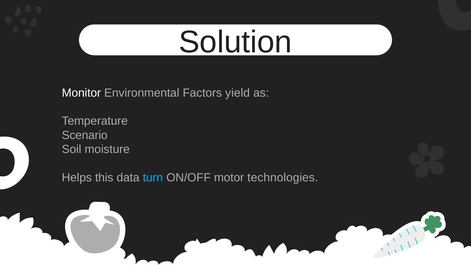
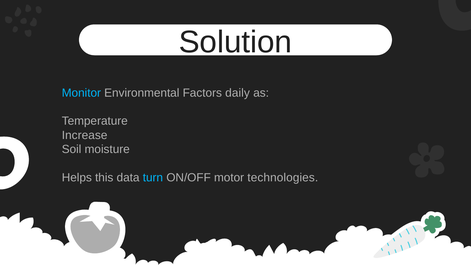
Monitor colour: white -> light blue (81, 93)
yield: yield -> daily (238, 93)
Scenario: Scenario -> Increase (85, 135)
